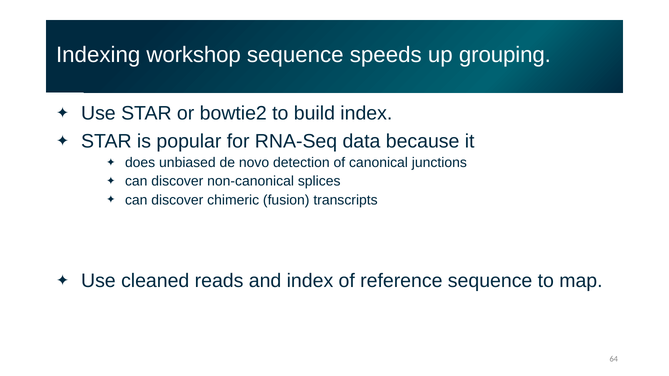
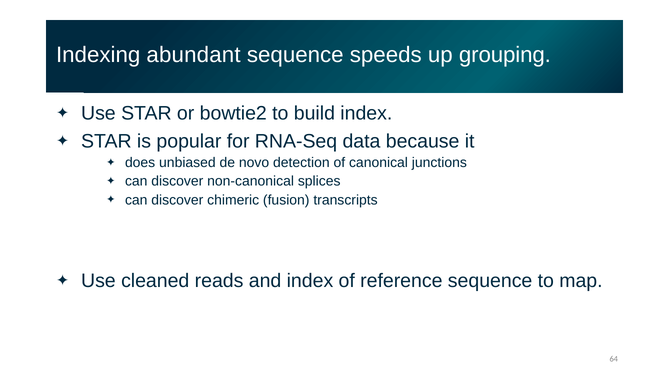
workshop: workshop -> abundant (194, 55)
